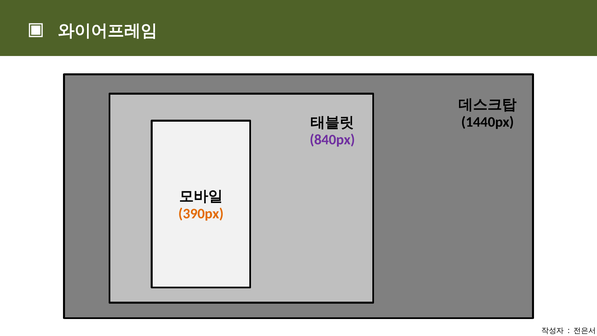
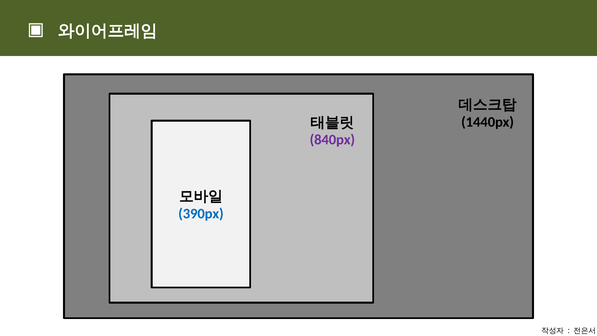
390px colour: orange -> blue (201, 213)
